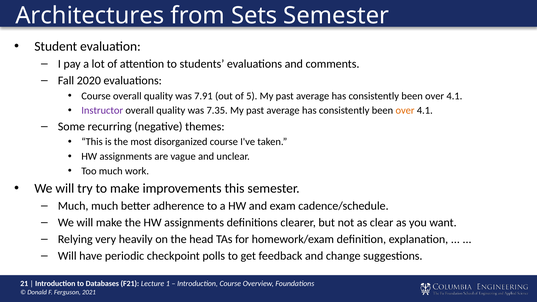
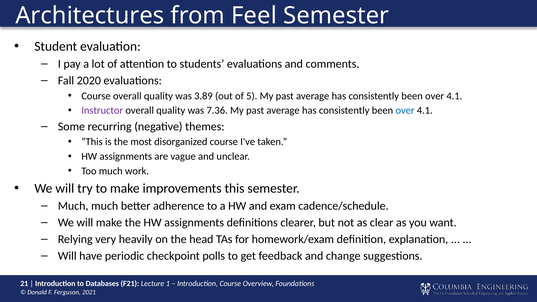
Sets: Sets -> Feel (254, 15)
7.91: 7.91 -> 3.89 (203, 96)
7.35: 7.35 -> 7.36 (217, 111)
over colour: orange -> blue (405, 111)
